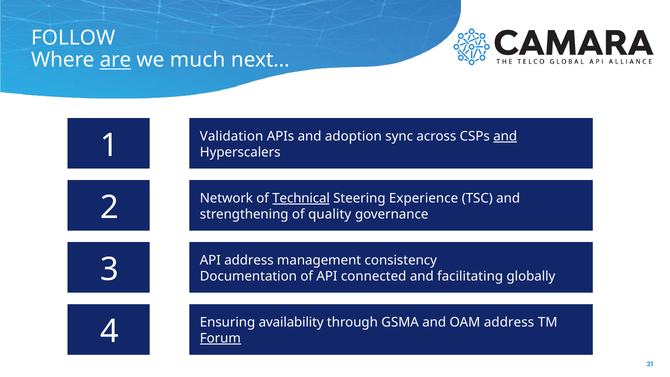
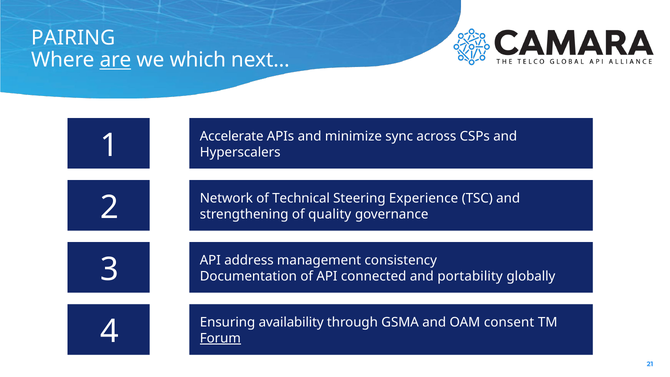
FOLLOW: FOLLOW -> PAIRING (73, 38)
much: much -> which (198, 60)
Validation: Validation -> Accelerate (232, 136)
adoption: adoption -> minimize (353, 136)
and underline: present -> none (505, 136)
Technical underline: present -> none (301, 198)
facilitating: facilitating -> portability (470, 276)
OAM address: address -> consent (509, 323)
